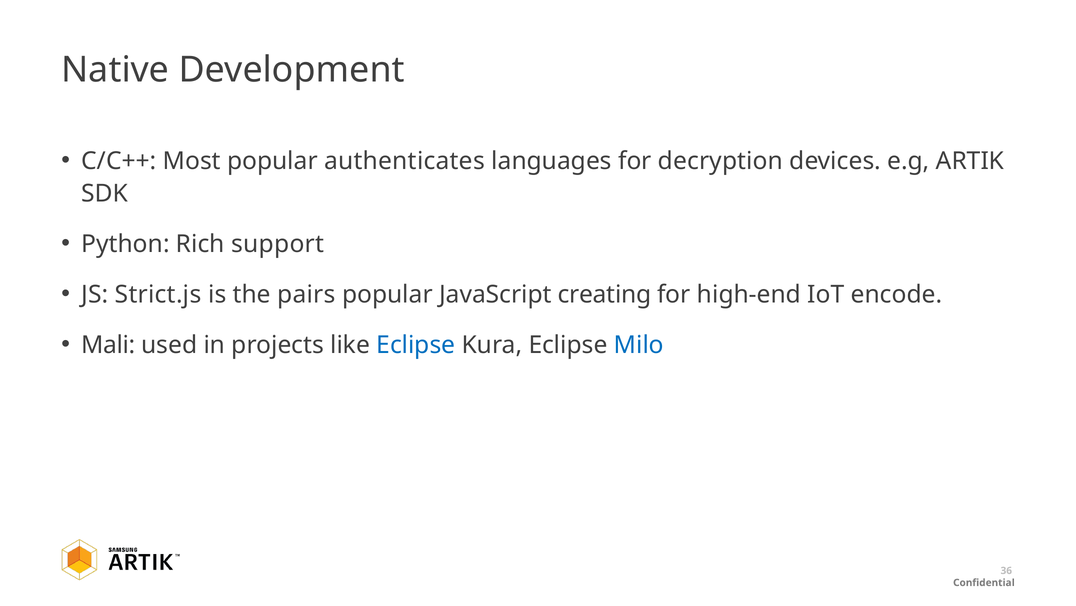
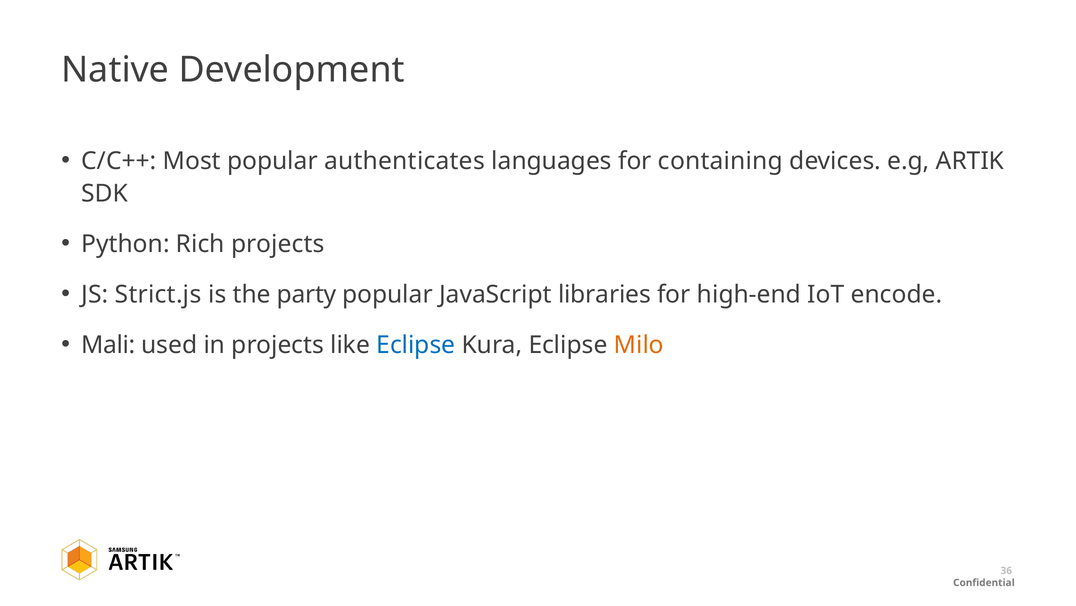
decryption: decryption -> containing (720, 161)
Rich support: support -> projects (278, 244)
pairs: pairs -> party (307, 294)
creating: creating -> libraries (605, 294)
Milo colour: blue -> orange (639, 345)
